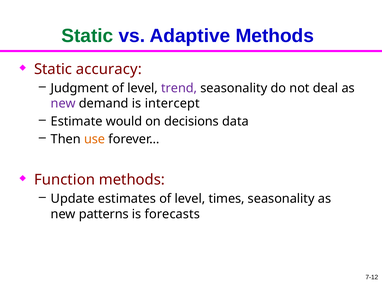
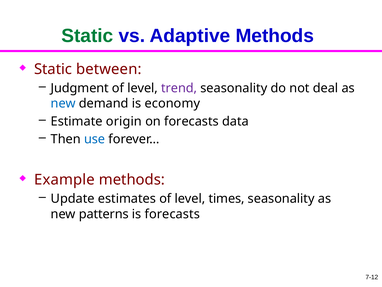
accuracy: accuracy -> between (109, 69)
new colour: purple -> blue (63, 103)
intercept: intercept -> economy (172, 103)
would: would -> origin (124, 121)
on decisions: decisions -> forecasts (191, 121)
use colour: orange -> blue (95, 139)
Function: Function -> Example (64, 179)
